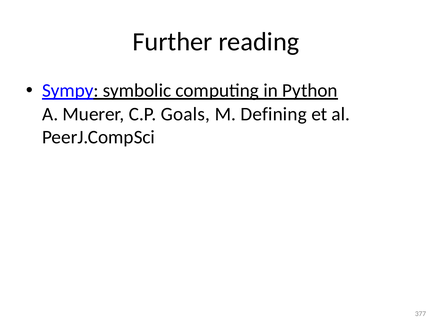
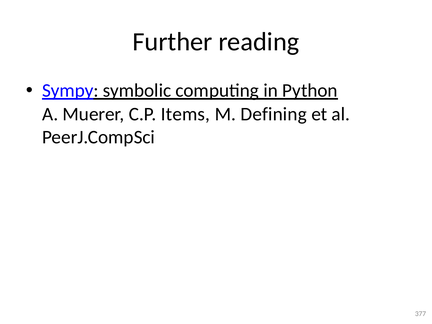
Goals: Goals -> Items (185, 114)
